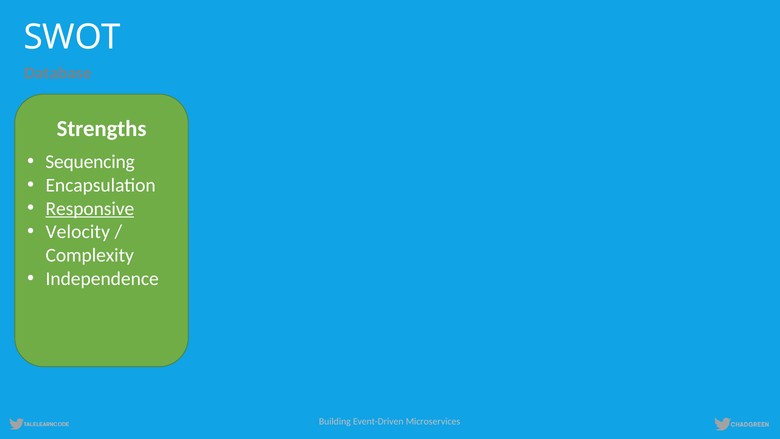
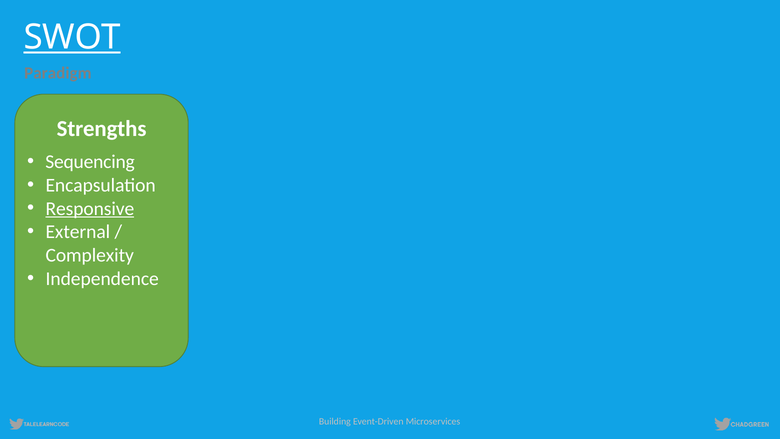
SWOT underline: none -> present (72, 37)
Database: Database -> Paradigm (58, 73)
Velocity: Velocity -> External (78, 232)
